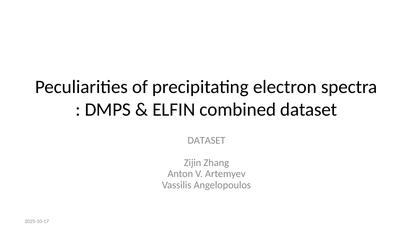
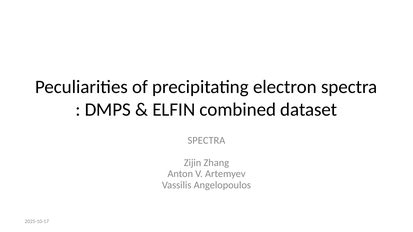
DATASET: DATASET -> SPECTRA (206, 141)
